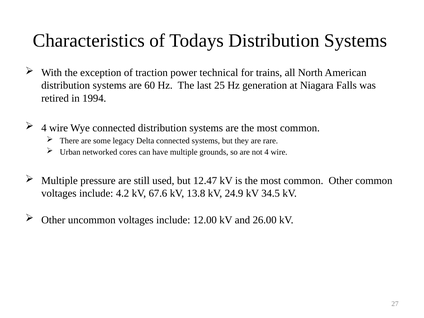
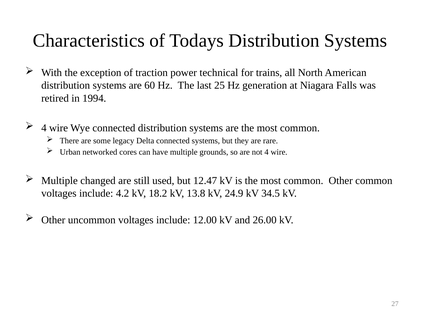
pressure: pressure -> changed (98, 181)
67.6: 67.6 -> 18.2 (158, 193)
